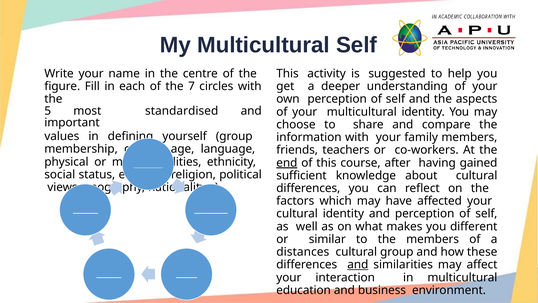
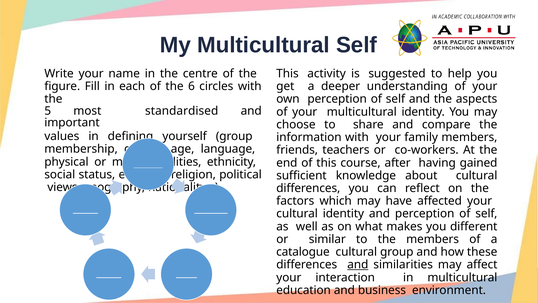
7: 7 -> 6 (191, 86)
end underline: present -> none (287, 163)
distances: distances -> catalogue (303, 252)
